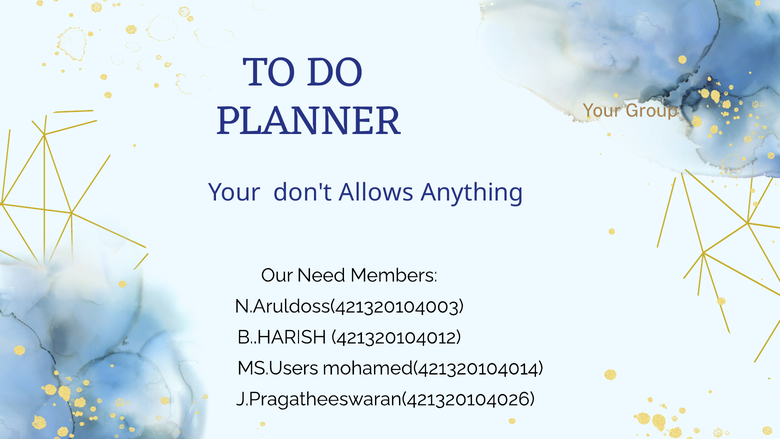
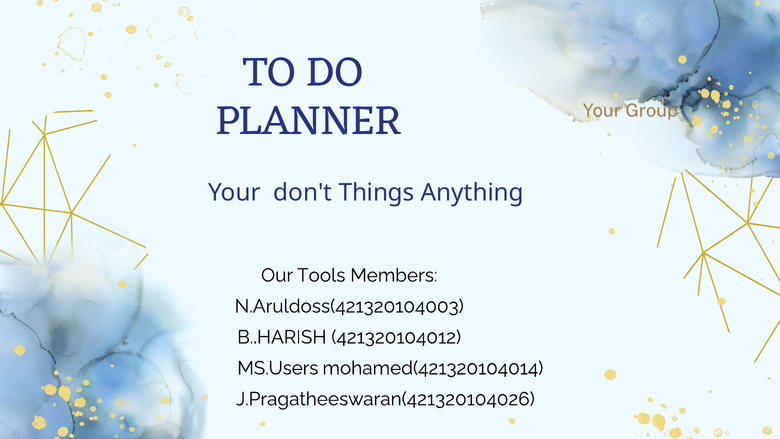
Allows: Allows -> Things (377, 193)
Need: Need -> Tools (321, 275)
